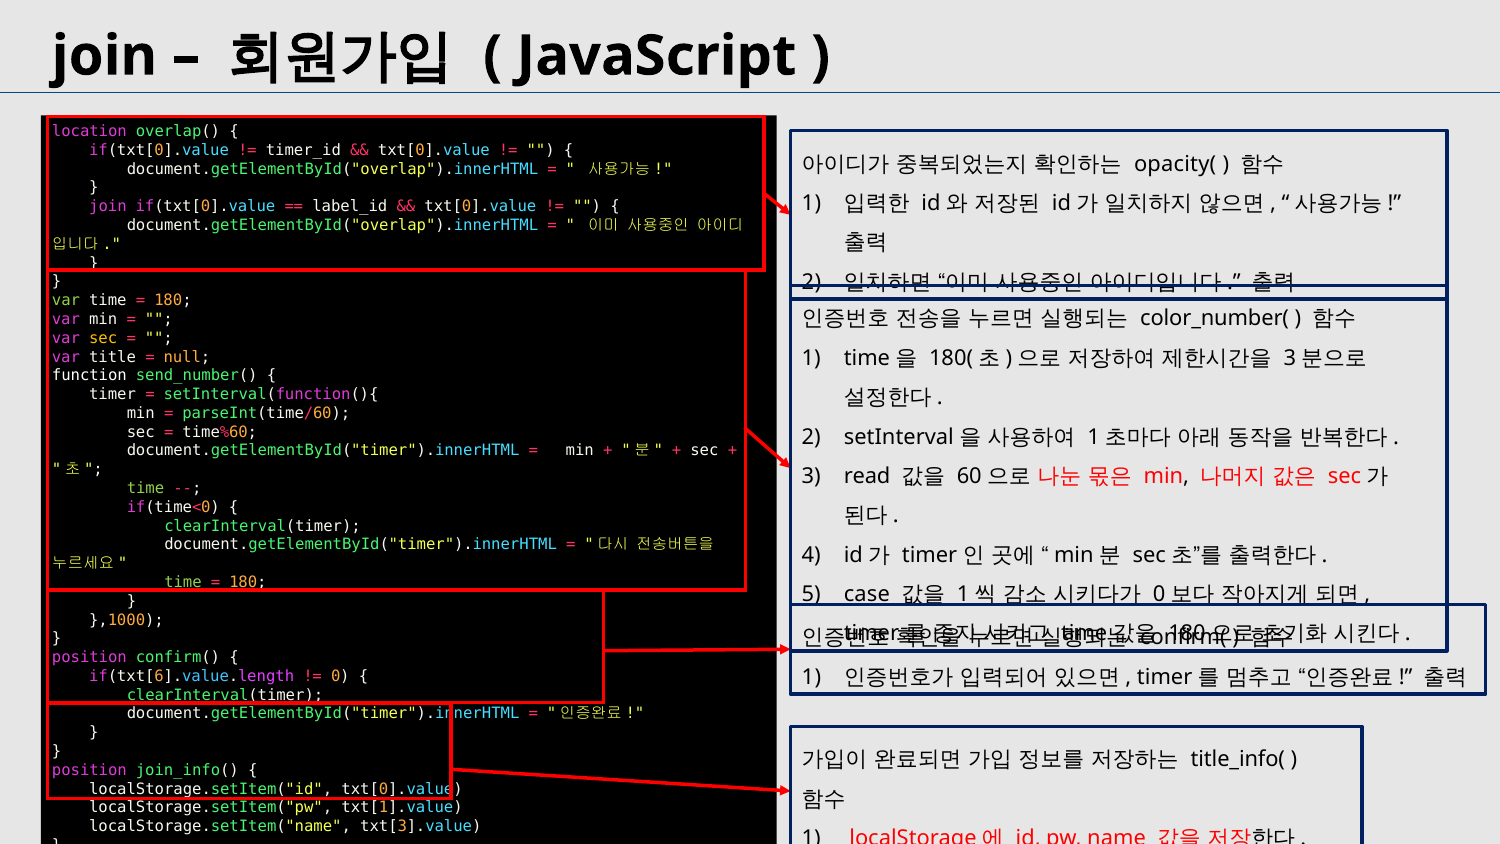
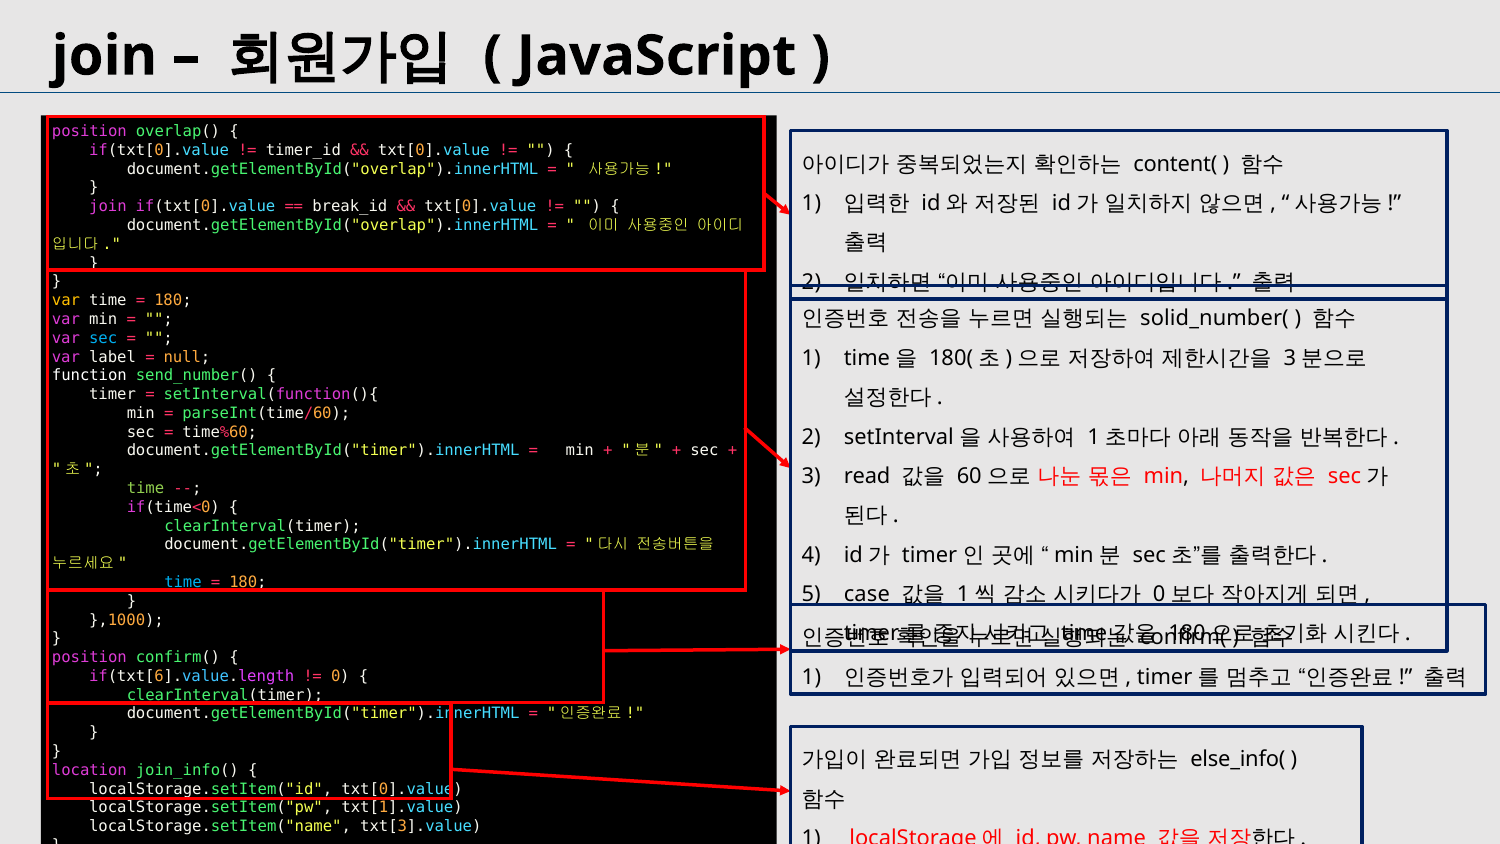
location: location -> position (89, 131)
opacity(: opacity( -> content( (1175, 164)
label_id: label_id -> break_id (350, 207)
var colour: light green -> yellow (66, 300)
color_number(: color_number( -> solid_number( (1214, 319)
sec colour: yellow -> light blue (103, 338)
title: title -> label (113, 357)
time colour: light green -> light blue (183, 582)
title_info(: title_info( -> else_info( (1238, 760)
position: position -> location (89, 770)
